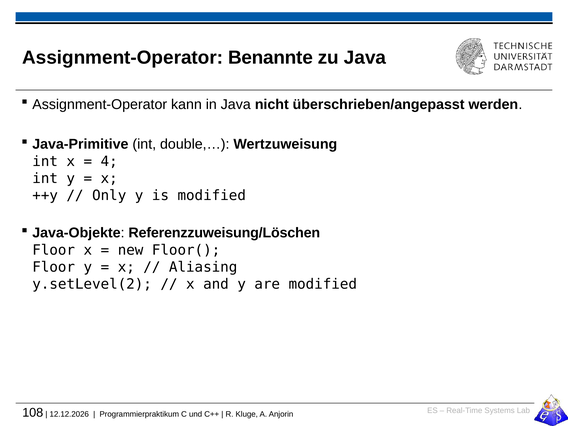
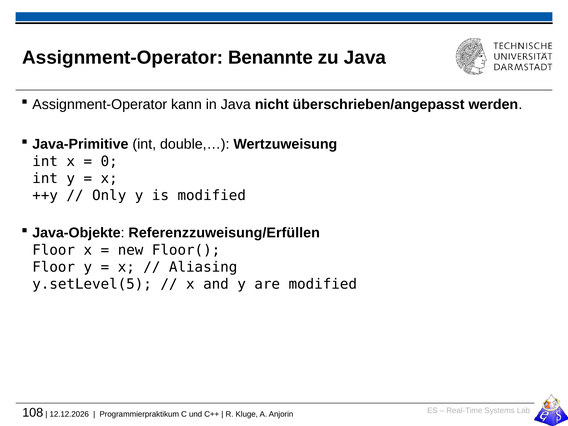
4: 4 -> 0 (109, 161)
Referenzzuweisung/Löschen: Referenzzuweisung/Löschen -> Referenzzuweisung/Erfüllen (224, 233)
y.setLevel(2: y.setLevel(2 -> y.setLevel(5 (92, 284)
